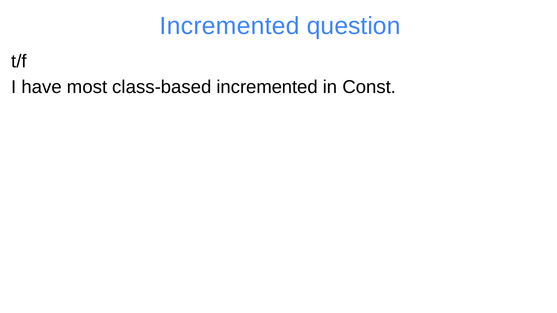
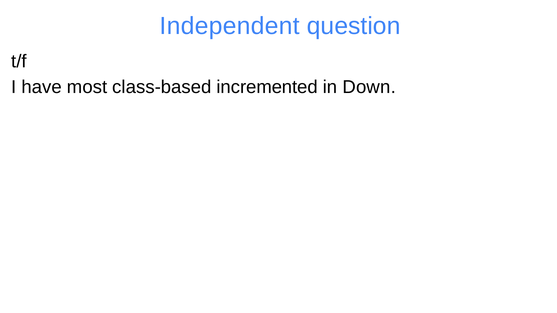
Incremented: Incremented -> Independent (230, 26)
Const: Const -> Down (369, 87)
